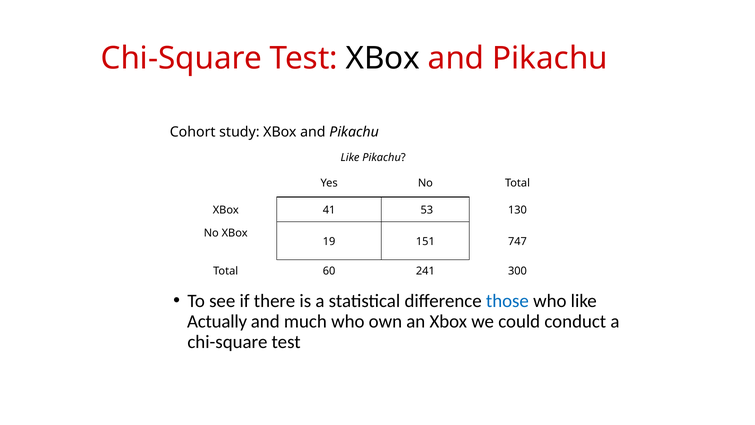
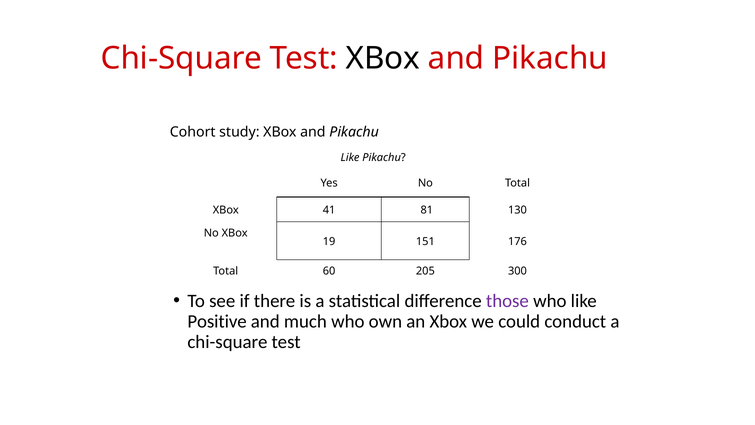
53: 53 -> 81 (427, 210)
747: 747 -> 176 (517, 241)
241: 241 -> 205 (425, 271)
those colour: blue -> purple (507, 301)
Actually: Actually -> Positive (217, 321)
